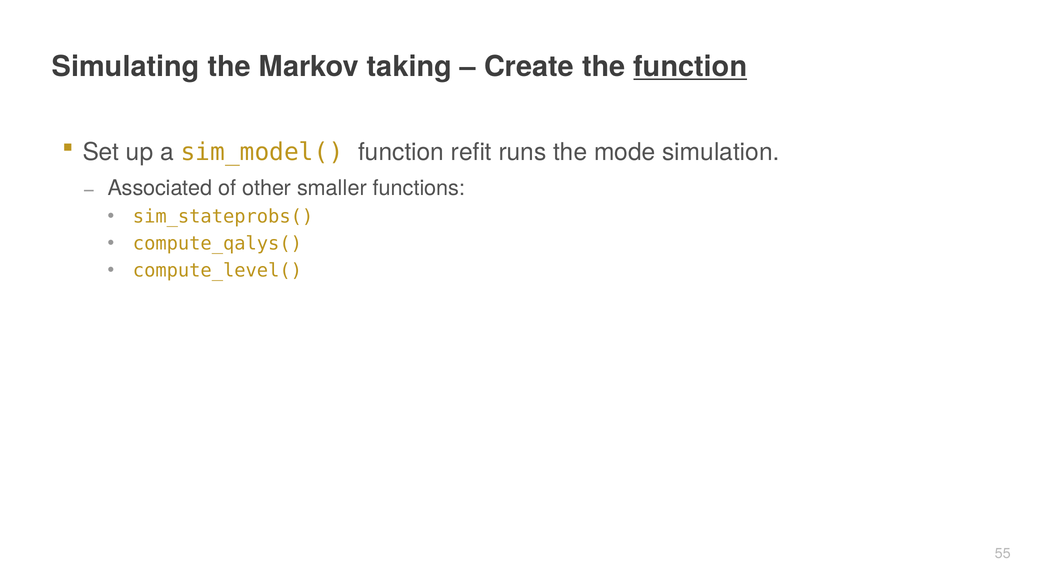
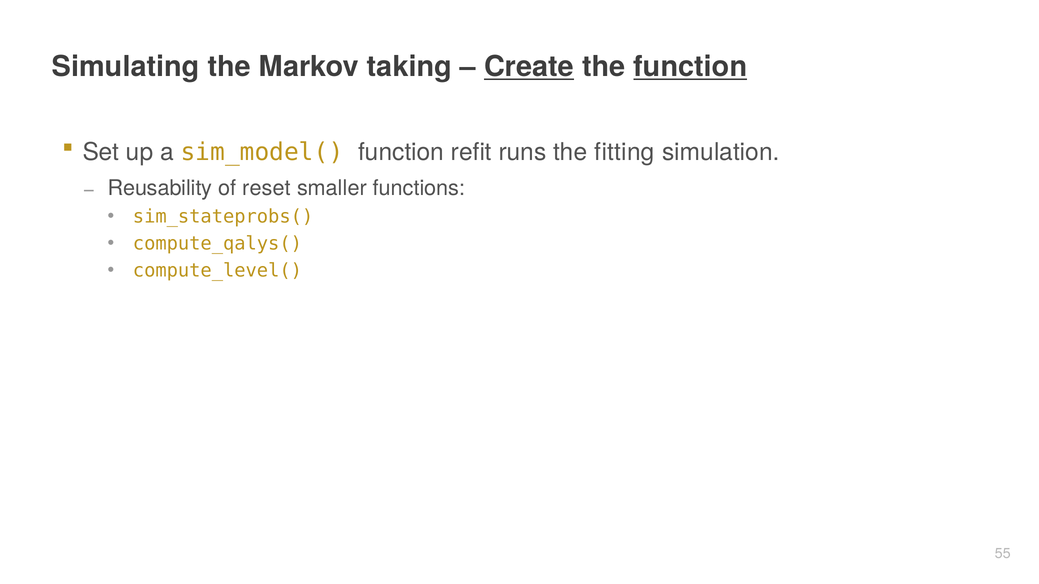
Create underline: none -> present (529, 67)
mode: mode -> fitting (625, 152)
Associated: Associated -> Reusability (160, 189)
other: other -> reset (267, 189)
